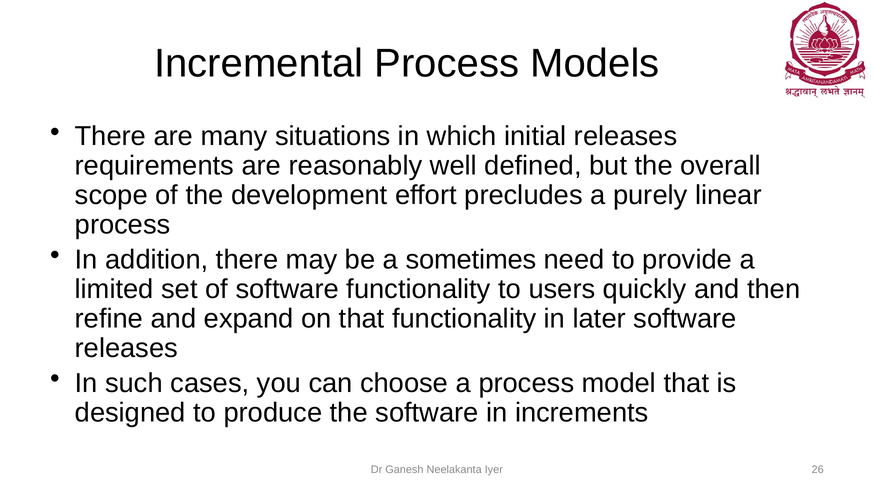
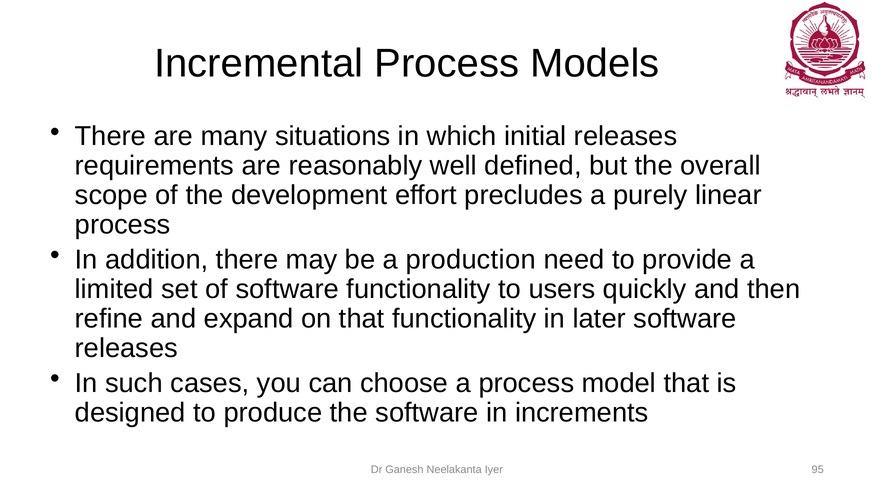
sometimes: sometimes -> production (471, 260)
26: 26 -> 95 (818, 470)
